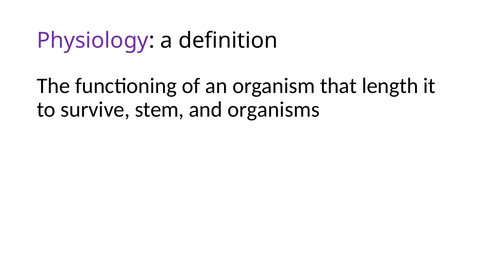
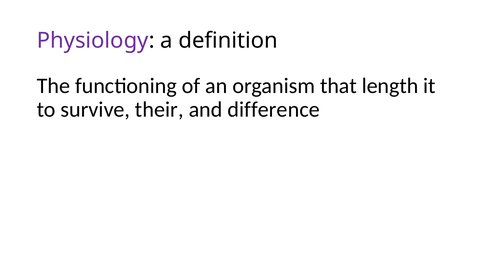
stem: stem -> their (159, 110)
organisms: organisms -> difference (274, 110)
